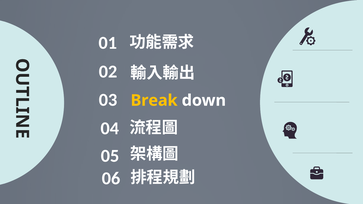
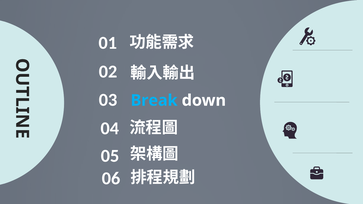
Break colour: yellow -> light blue (154, 101)
